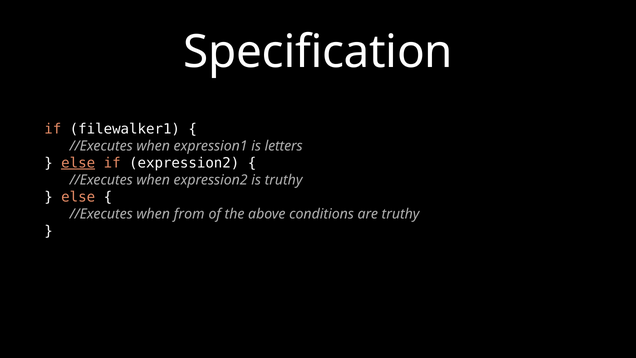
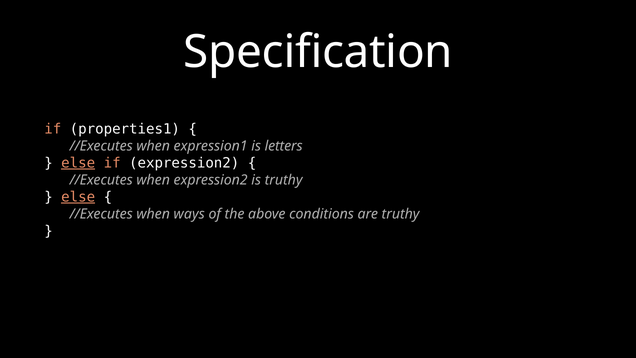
filewalker1: filewalker1 -> properties1 (125, 129)
else underline: none -> present (78, 197)
from: from -> ways (189, 214)
